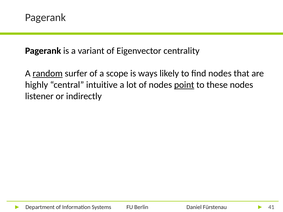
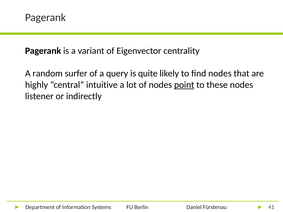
random underline: present -> none (48, 74)
scope: scope -> query (117, 74)
ways: ways -> quite (148, 74)
